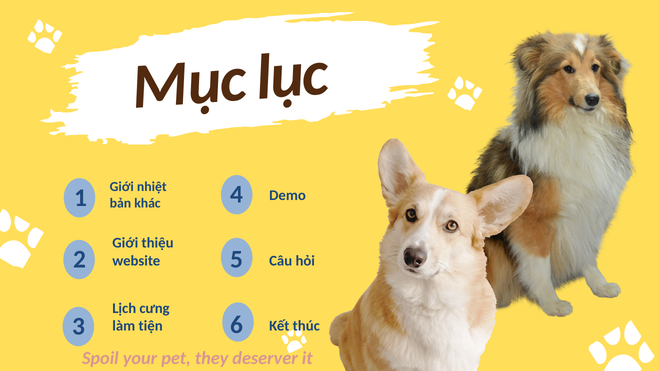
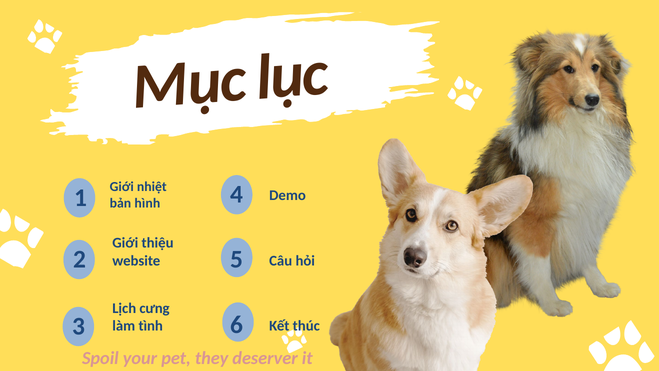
khác: khác -> hình (147, 203)
tiện: tiện -> tình (151, 326)
